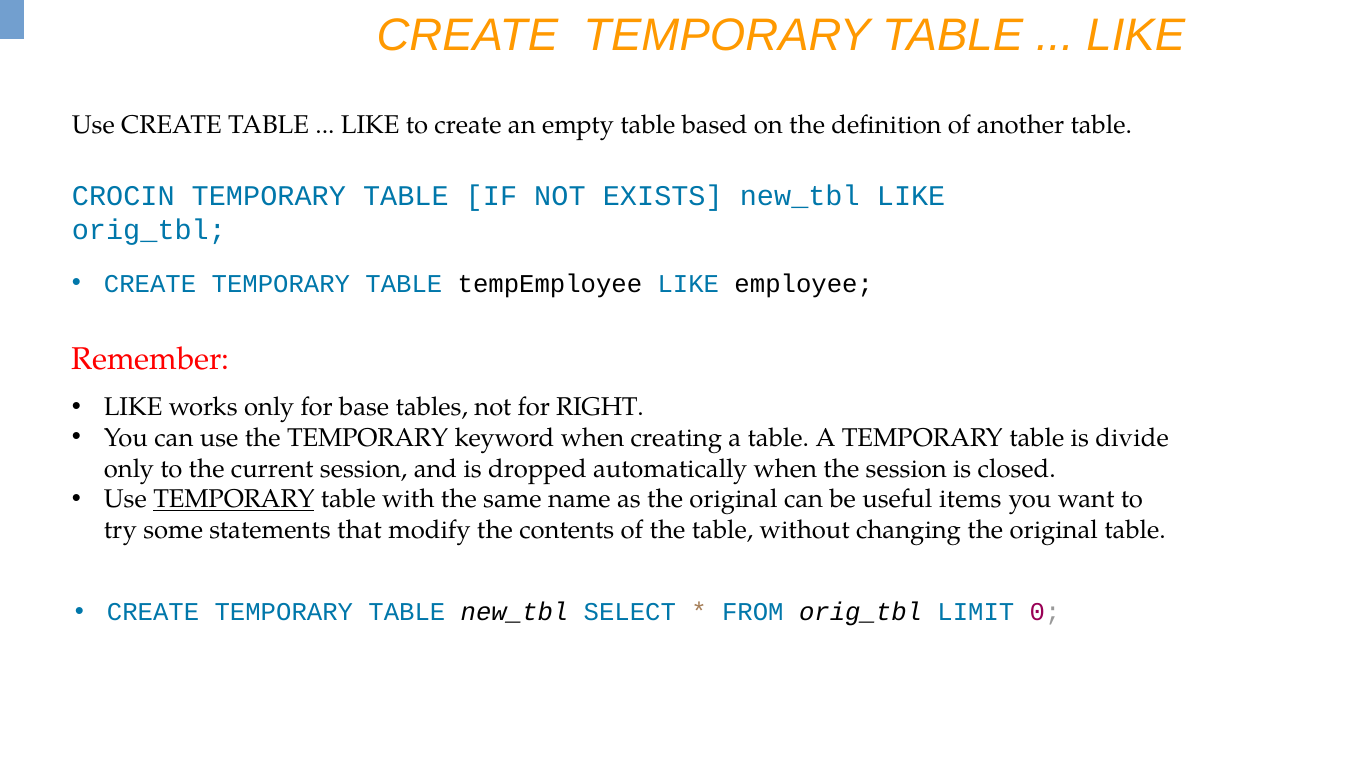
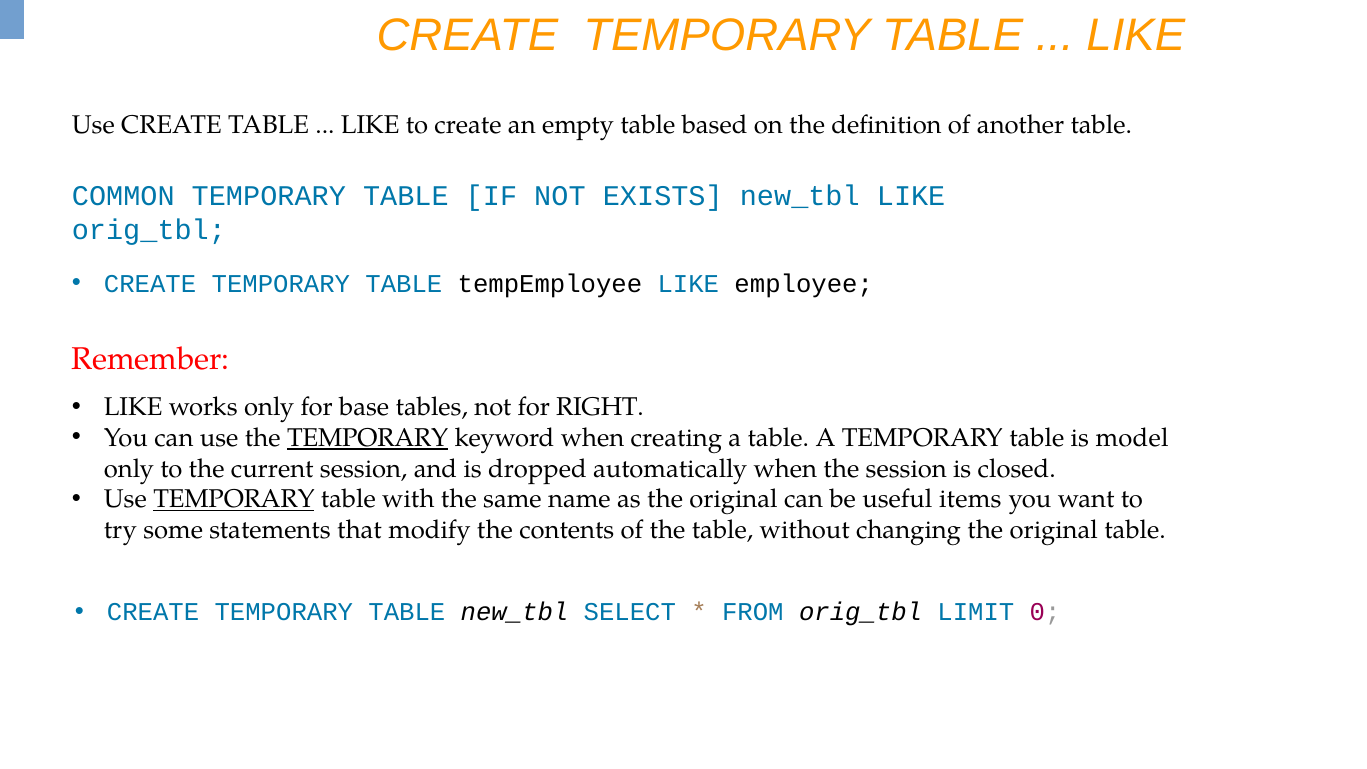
CROCIN: CROCIN -> COMMON (123, 196)
TEMPORARY underline: none -> present (368, 438)
divide: divide -> model (1132, 438)
